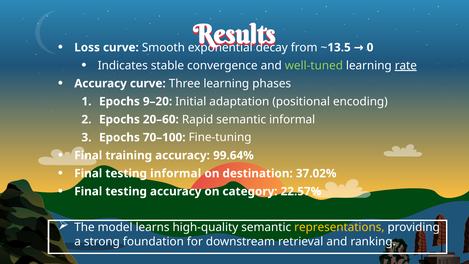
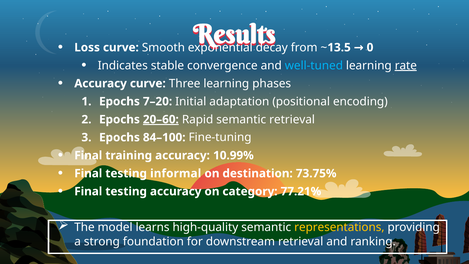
well-tuned colour: light green -> light blue (314, 65)
9–20: 9–20 -> 7–20 (158, 101)
20–60 underline: none -> present (161, 119)
semantic informal: informal -> retrieval (292, 119)
70–100: 70–100 -> 84–100 (164, 137)
99.64%: 99.64% -> 10.99% (233, 155)
37.02%: 37.02% -> 73.75% (316, 173)
22.57%: 22.57% -> 77.21% (301, 191)
